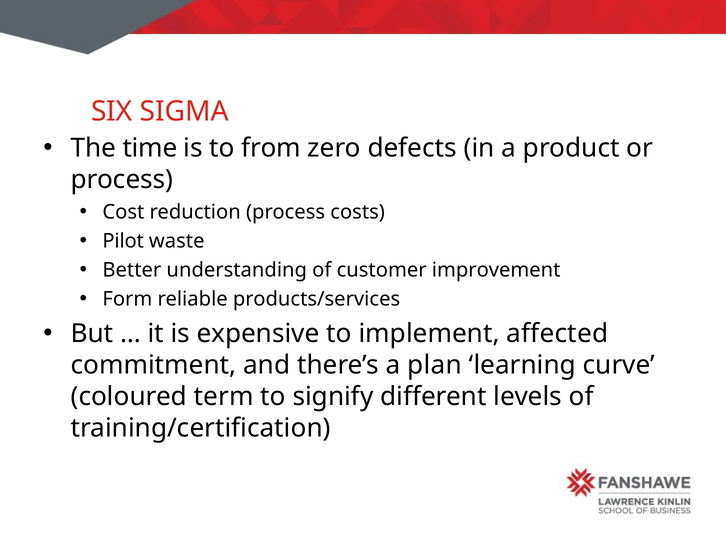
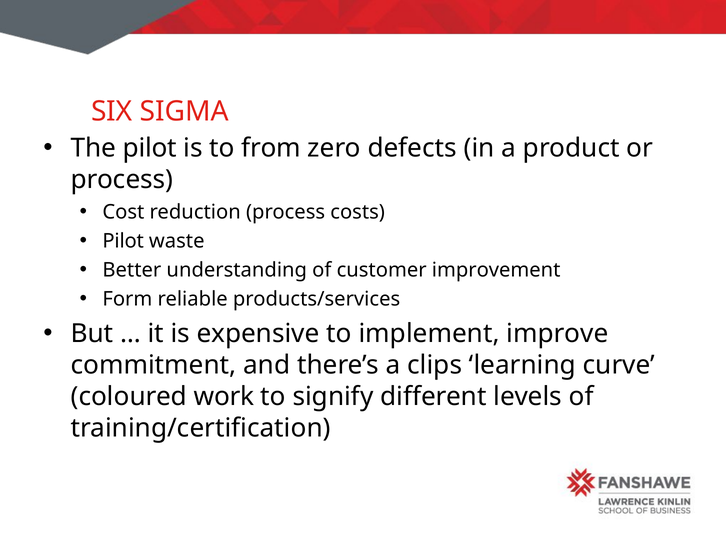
The time: time -> pilot (150, 148)
affected: affected -> improve (557, 333)
plan: plan -> clips (435, 365)
term: term -> work (224, 396)
